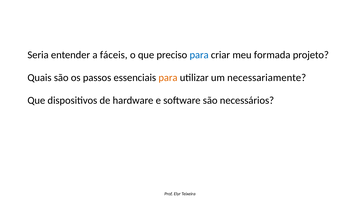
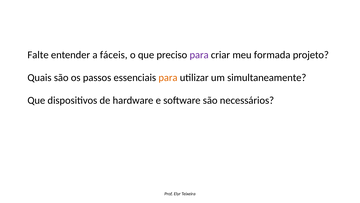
Seria: Seria -> Falte (38, 55)
para colour: blue -> purple (199, 55)
necessariamente: necessariamente -> simultaneamente (267, 77)
